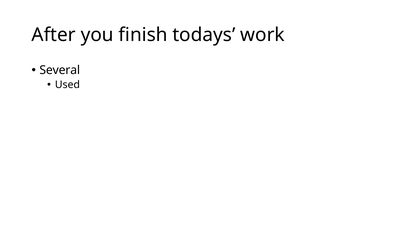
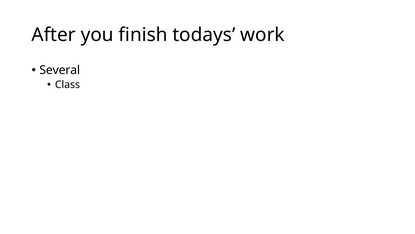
Used: Used -> Class (68, 84)
